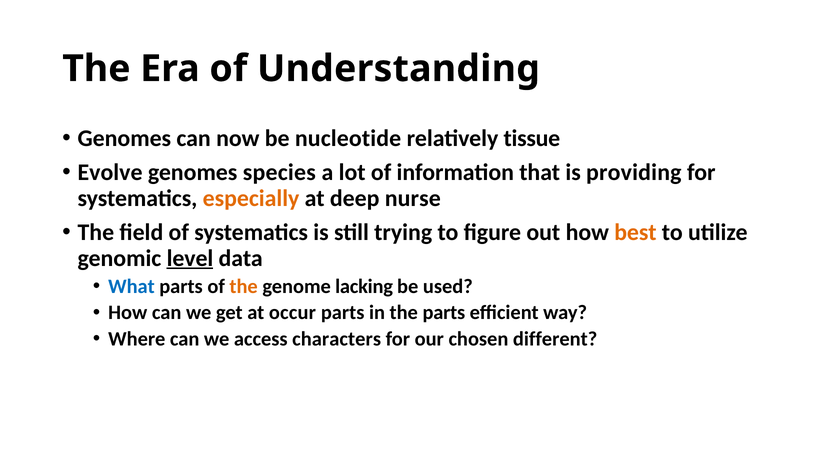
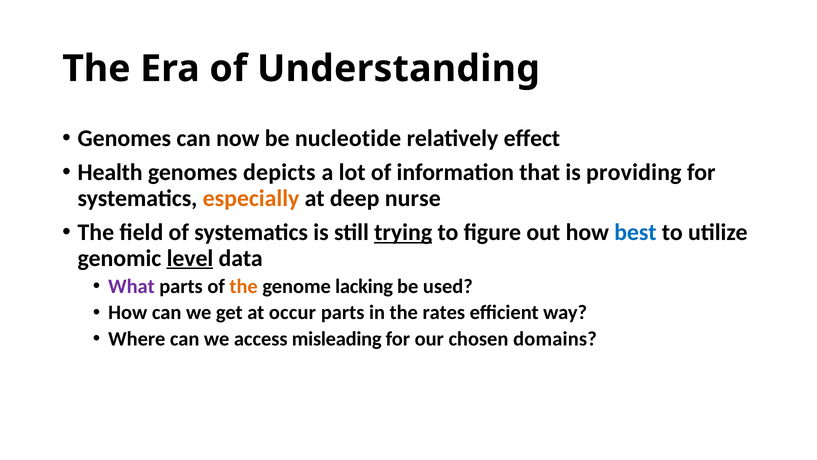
tissue: tissue -> effect (532, 138)
Evolve: Evolve -> Health (110, 172)
species: species -> depicts (279, 172)
trying underline: none -> present (403, 232)
best colour: orange -> blue (635, 232)
What colour: blue -> purple (131, 286)
the parts: parts -> rates (444, 312)
characters: characters -> misleading (337, 339)
different: different -> domains (555, 339)
